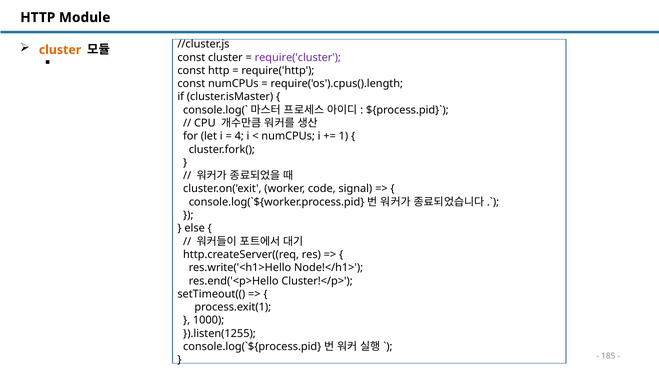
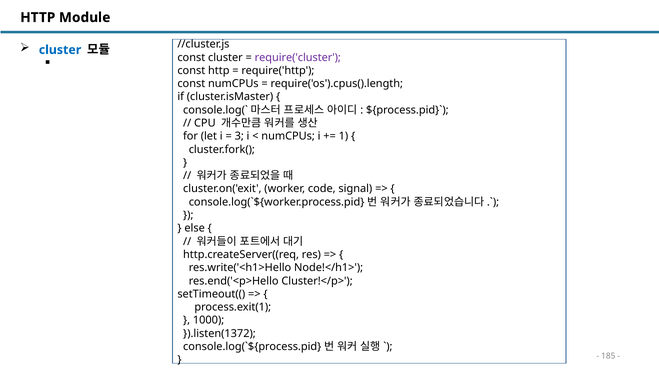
cluster colour: orange -> blue (60, 50)
4: 4 -> 3 (239, 137)
}).listen(1255: }).listen(1255 -> }).listen(1372 (219, 334)
